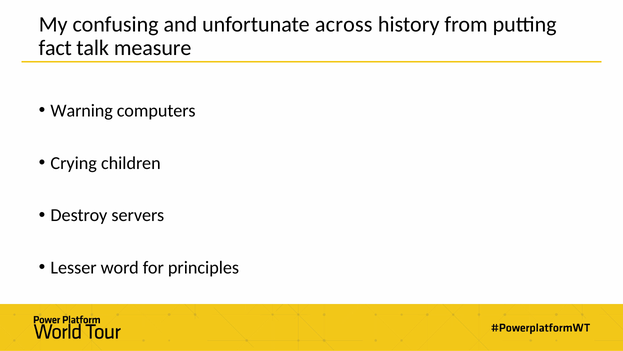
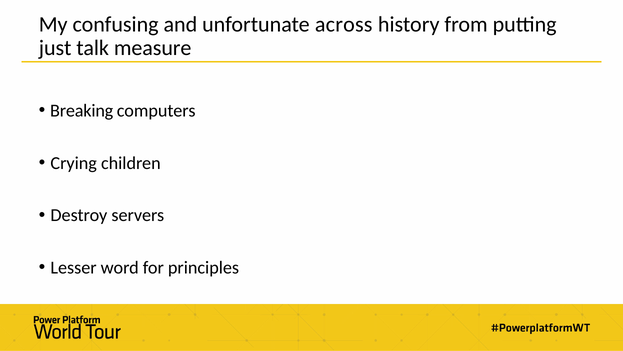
fact: fact -> just (55, 48)
Warning: Warning -> Breaking (82, 111)
